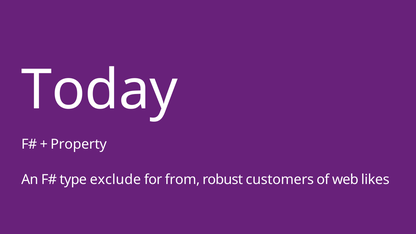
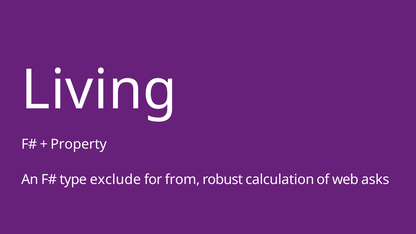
Today: Today -> Living (99, 90)
customers: customers -> calculation (280, 180)
likes: likes -> asks (375, 180)
